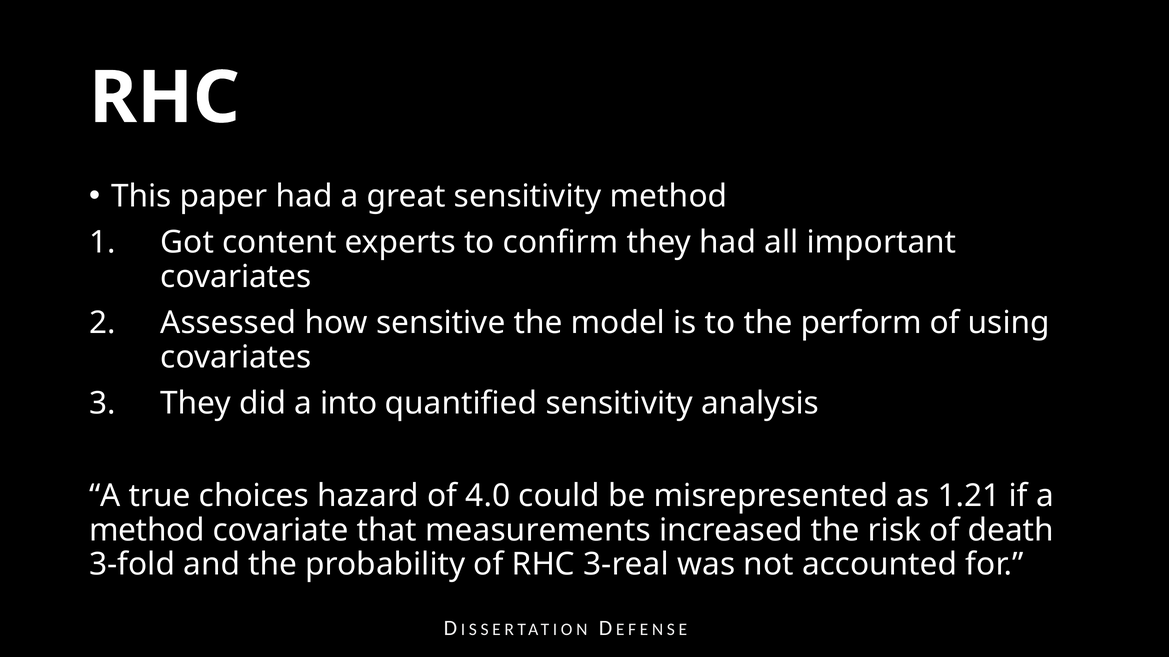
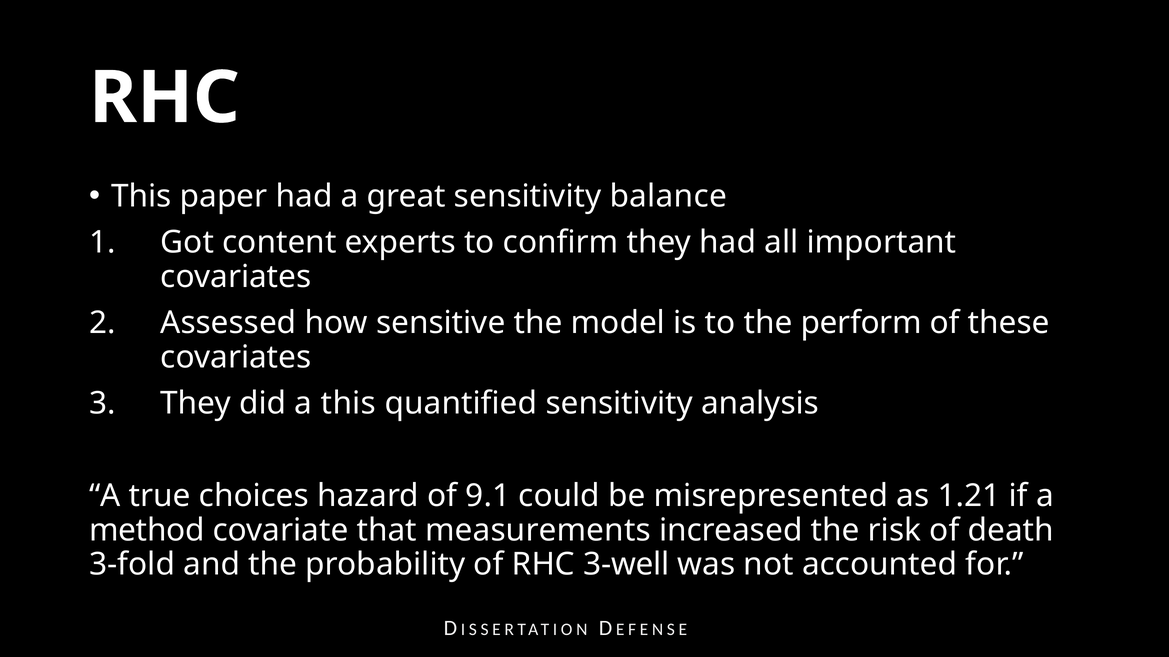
sensitivity method: method -> balance (668, 196)
using: using -> these (1009, 323)
a into: into -> this (348, 404)
4.0: 4.0 -> 9.1 (488, 496)
3-real: 3-real -> 3-well (626, 565)
